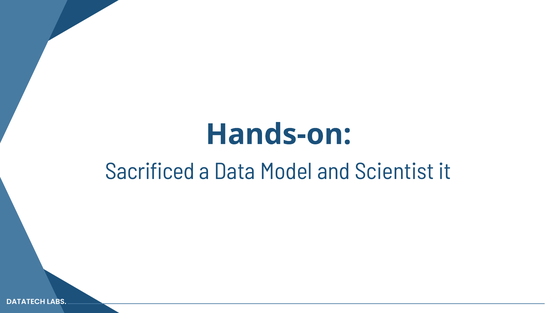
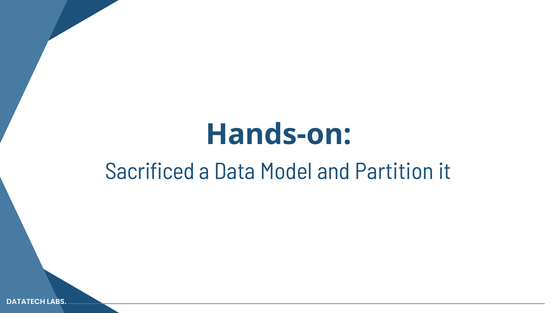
Scientist: Scientist -> Partition (394, 172)
